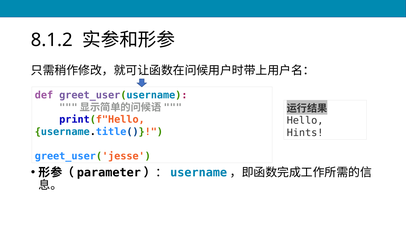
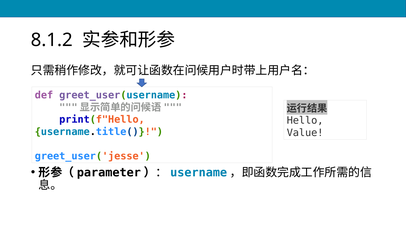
Hints: Hints -> Value (305, 133)
